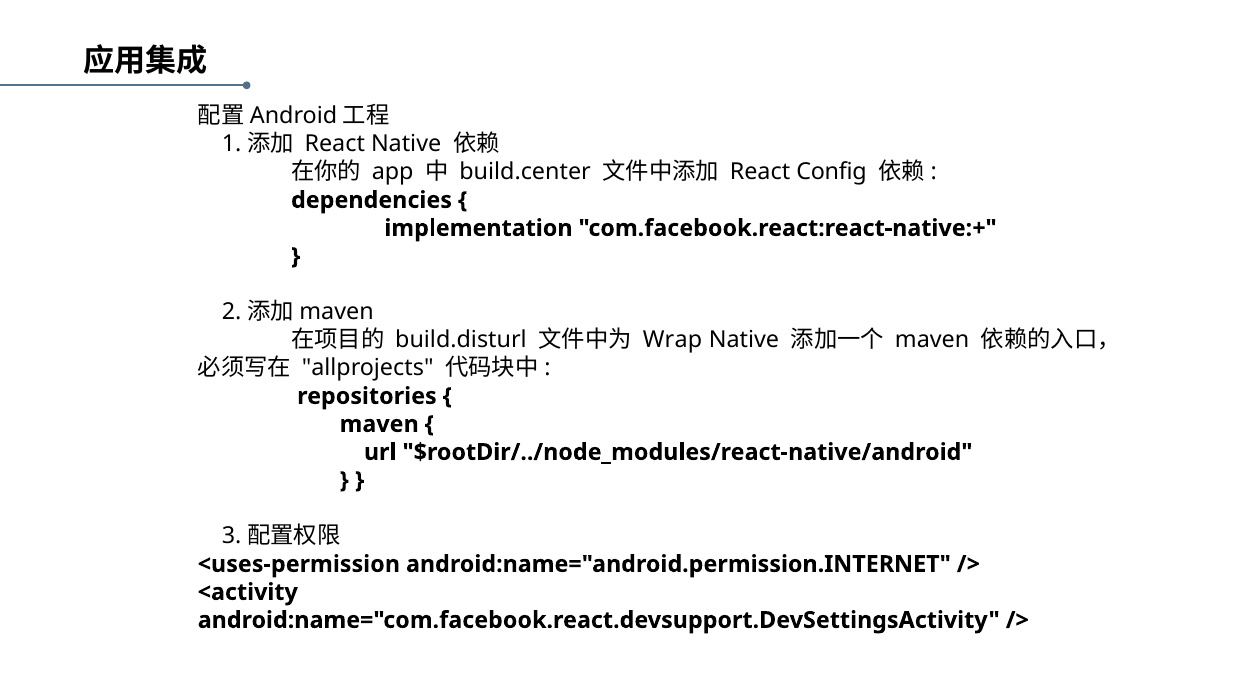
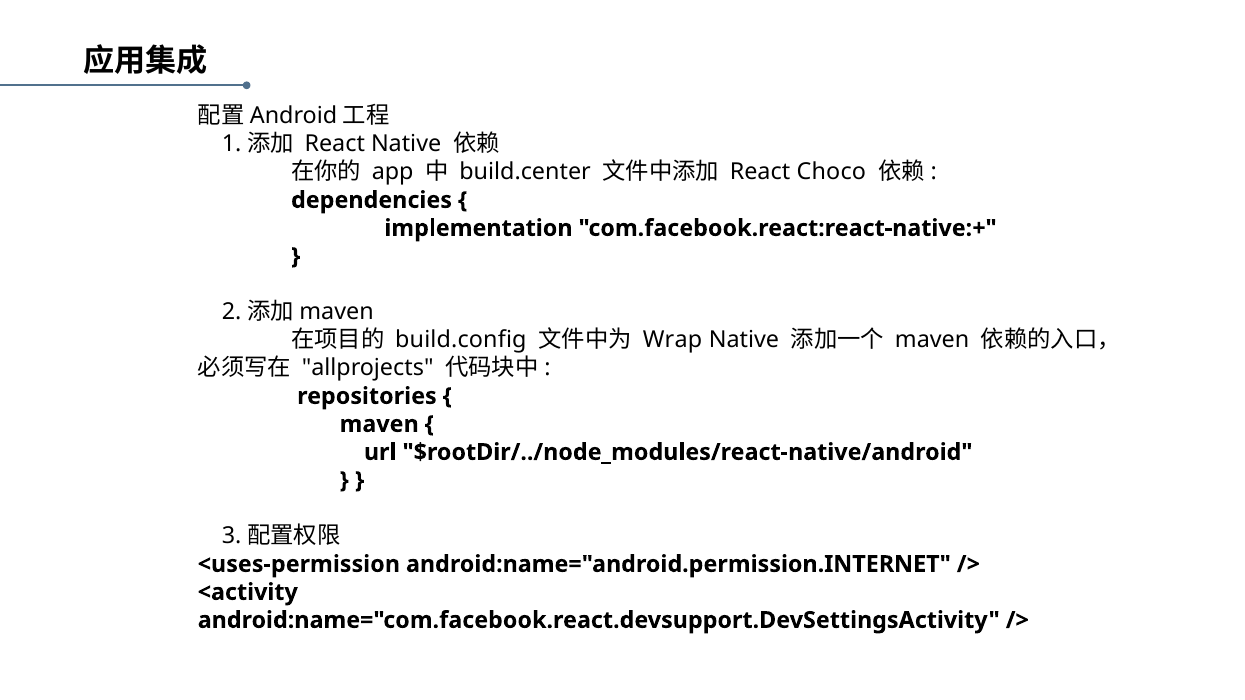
Config: Config -> Choco (831, 172)
build.disturl: build.disturl -> build.config (461, 340)
